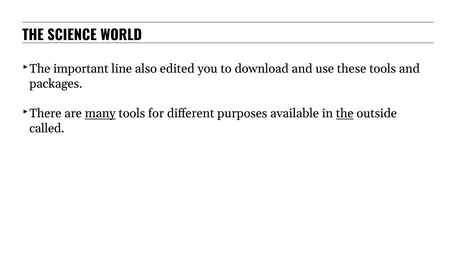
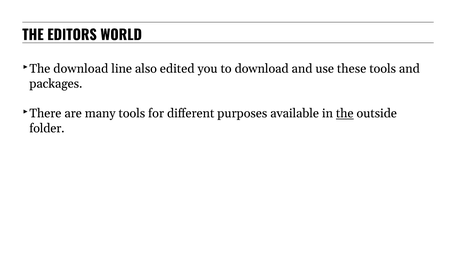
SCIENCE: SCIENCE -> EDITORS (72, 35)
The important: important -> download (81, 69)
many underline: present -> none (100, 114)
called: called -> folder (47, 129)
